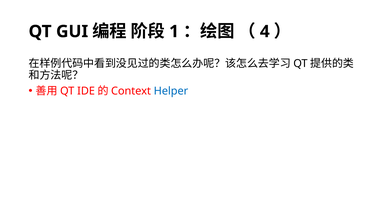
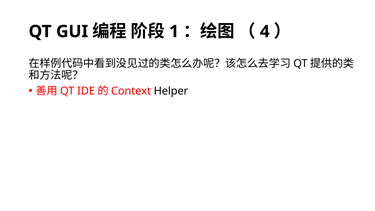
Helper colour: blue -> black (171, 91)
